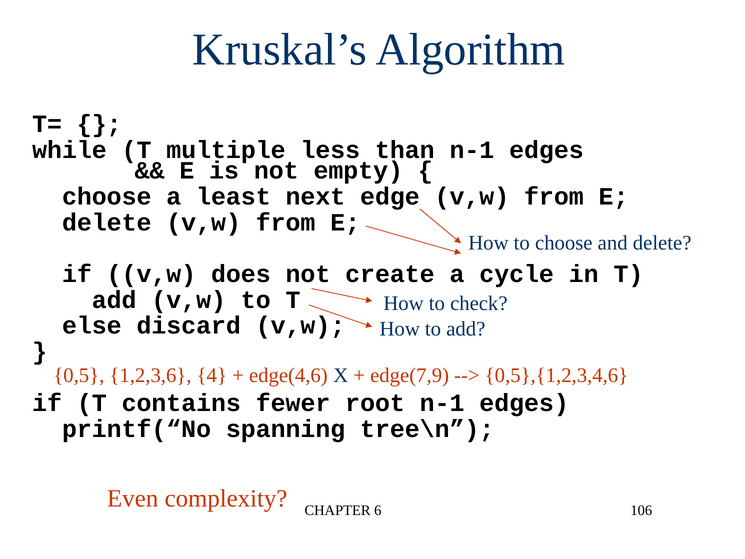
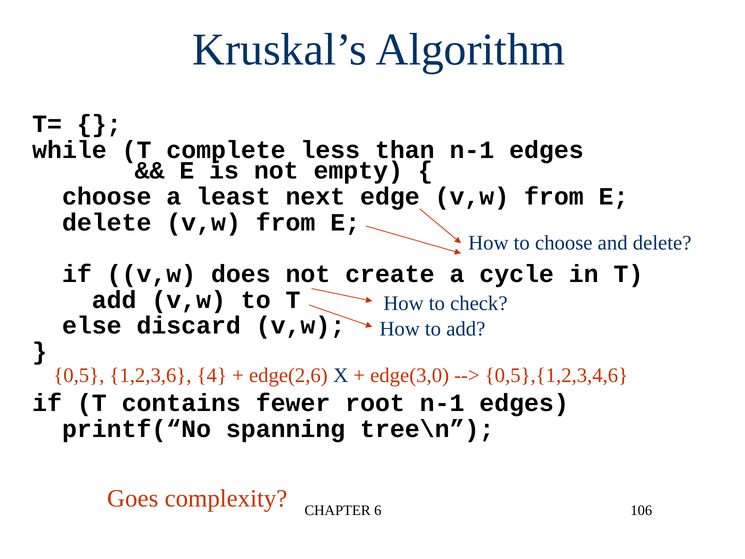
multiple: multiple -> complete (226, 150)
edge(4,6: edge(4,6 -> edge(2,6 (288, 375)
edge(7,9: edge(7,9 -> edge(3,0 (410, 375)
Even: Even -> Goes (133, 499)
